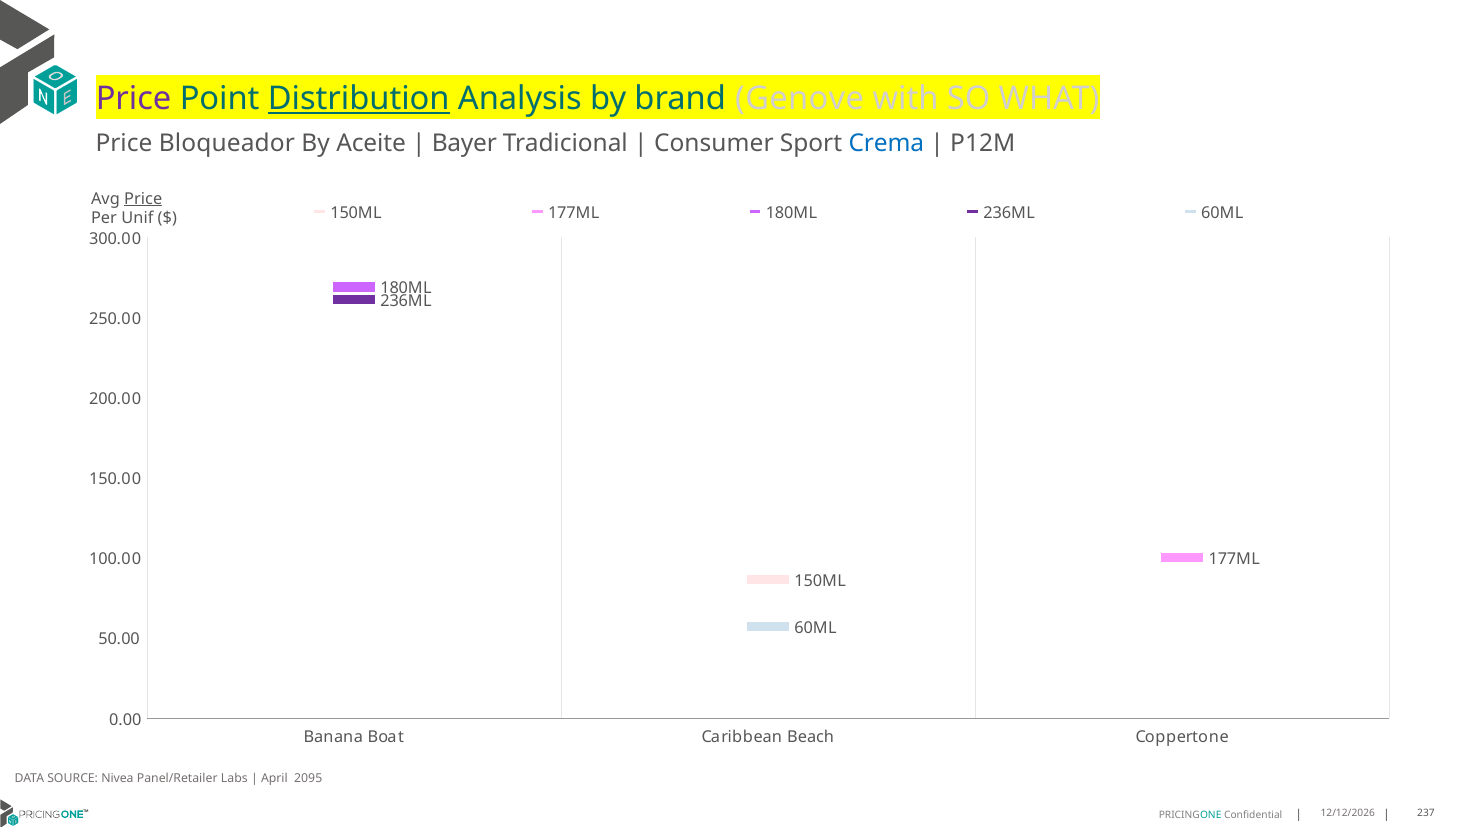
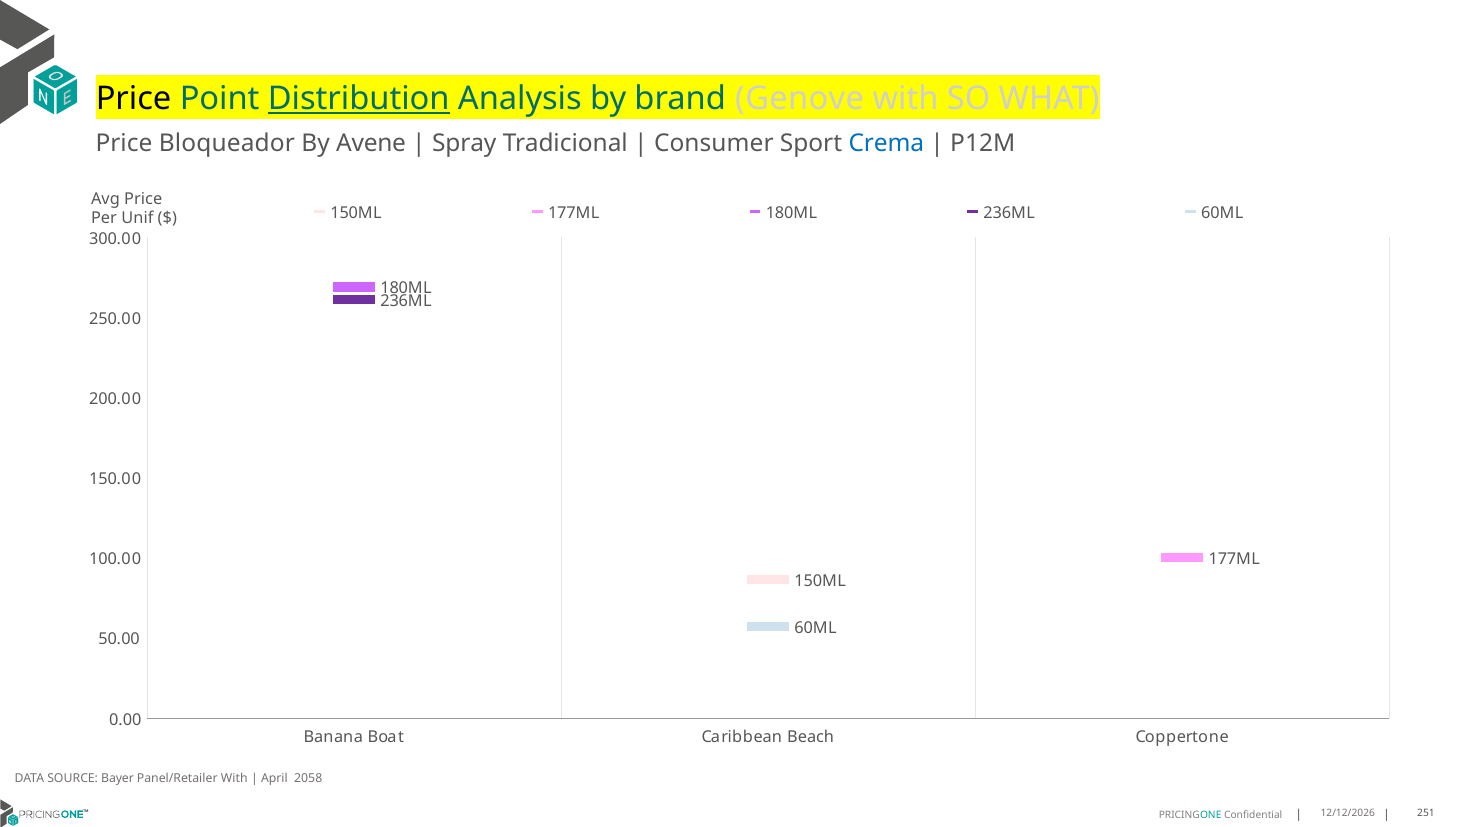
Price colour: purple -> black (134, 99)
Aceite: Aceite -> Avene (371, 143)
Bayer: Bayer -> Spray (464, 143)
Price underline: present -> none (143, 199)
Nivea: Nivea -> Bayer (118, 779)
Panel/Retailer Labs: Labs -> With (234, 779)
2095: 2095 -> 2058 (308, 779)
237: 237 -> 251 (1426, 814)
